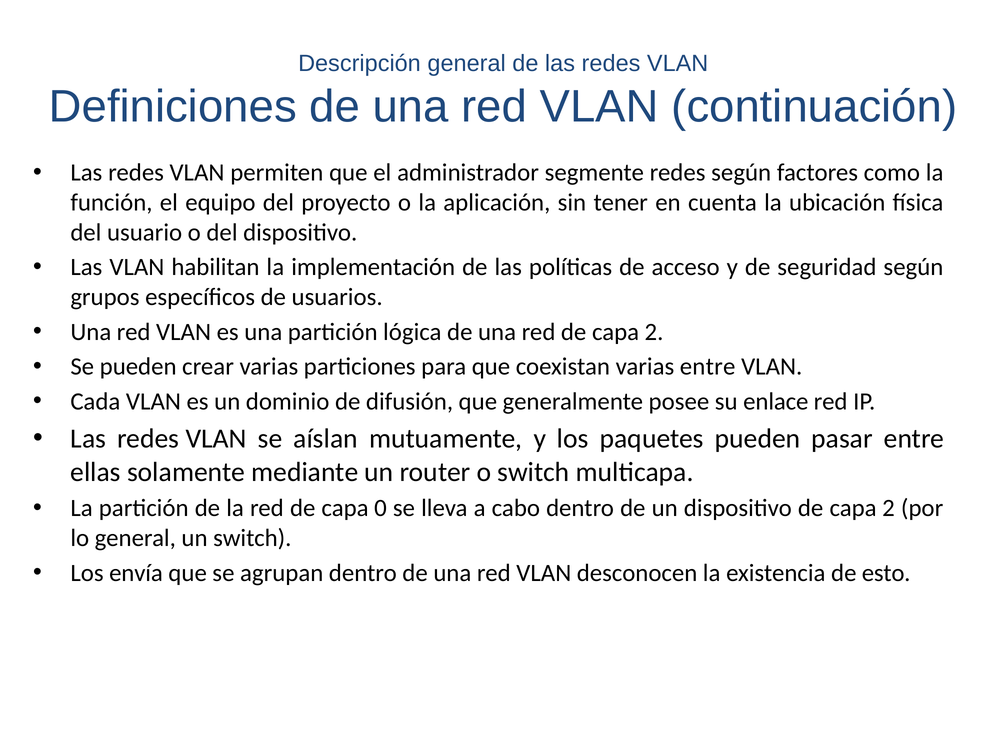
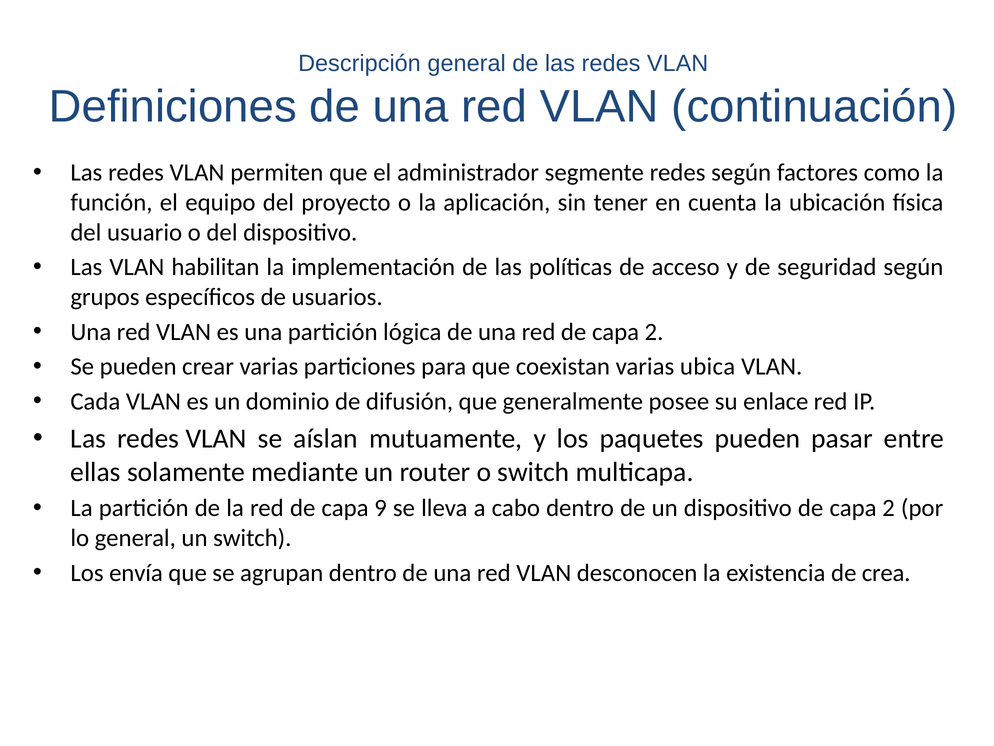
varias entre: entre -> ubica (708, 367)
0: 0 -> 9 (381, 508)
esto: esto -> crea (886, 573)
